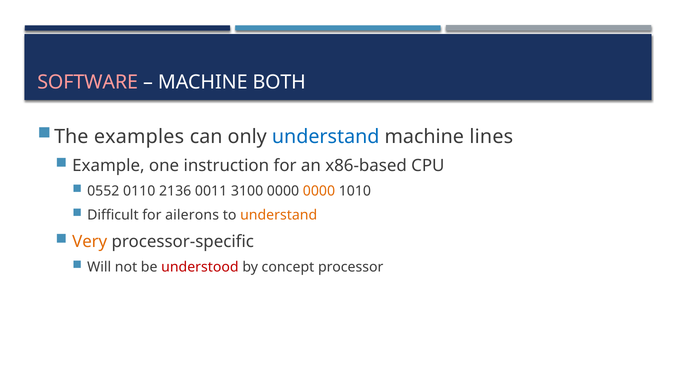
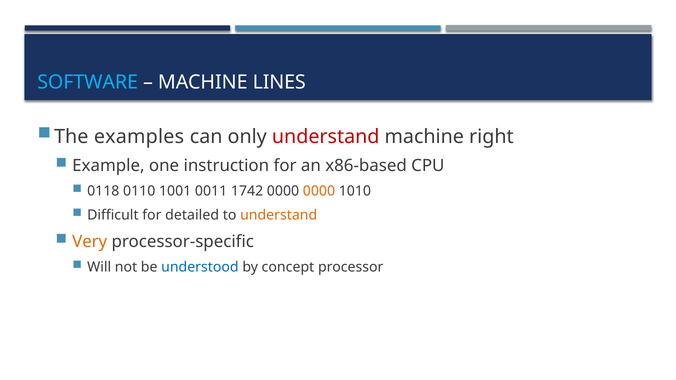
SOFTWARE colour: pink -> light blue (88, 82)
BOTH: BOTH -> LINES (279, 82)
understand colour: blue -> red (326, 137)
lines: lines -> right (491, 137)
0552: 0552 -> 0118 (103, 191)
2136: 2136 -> 1001 (175, 191)
3100: 3100 -> 1742 (247, 191)
ailerons: ailerons -> detailed (192, 215)
understood colour: red -> blue (200, 267)
